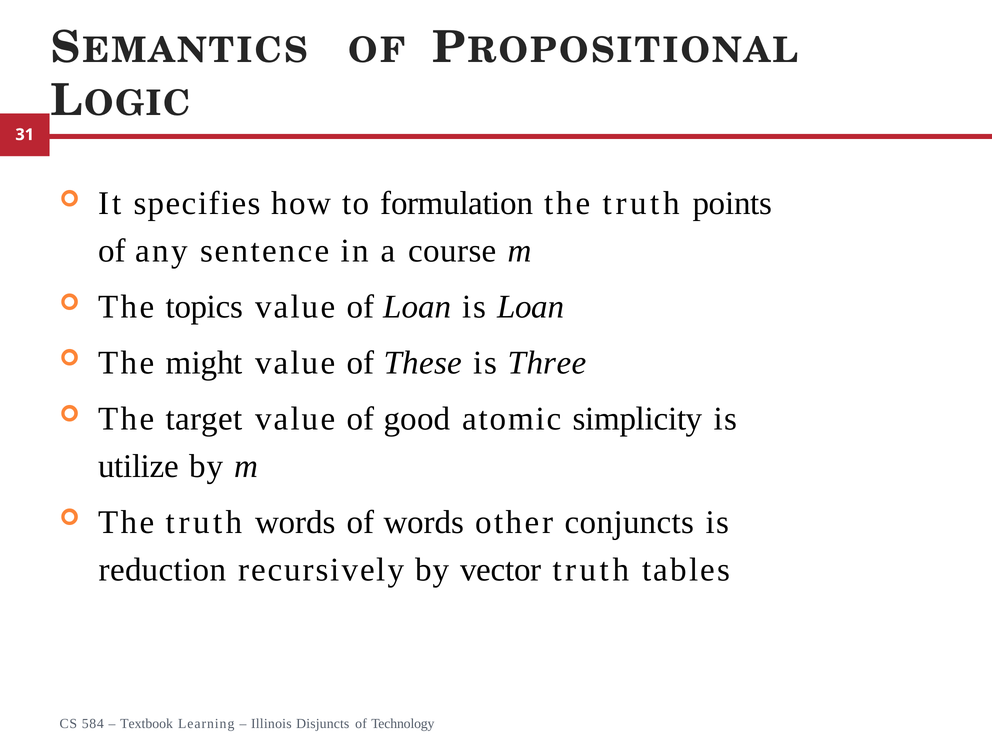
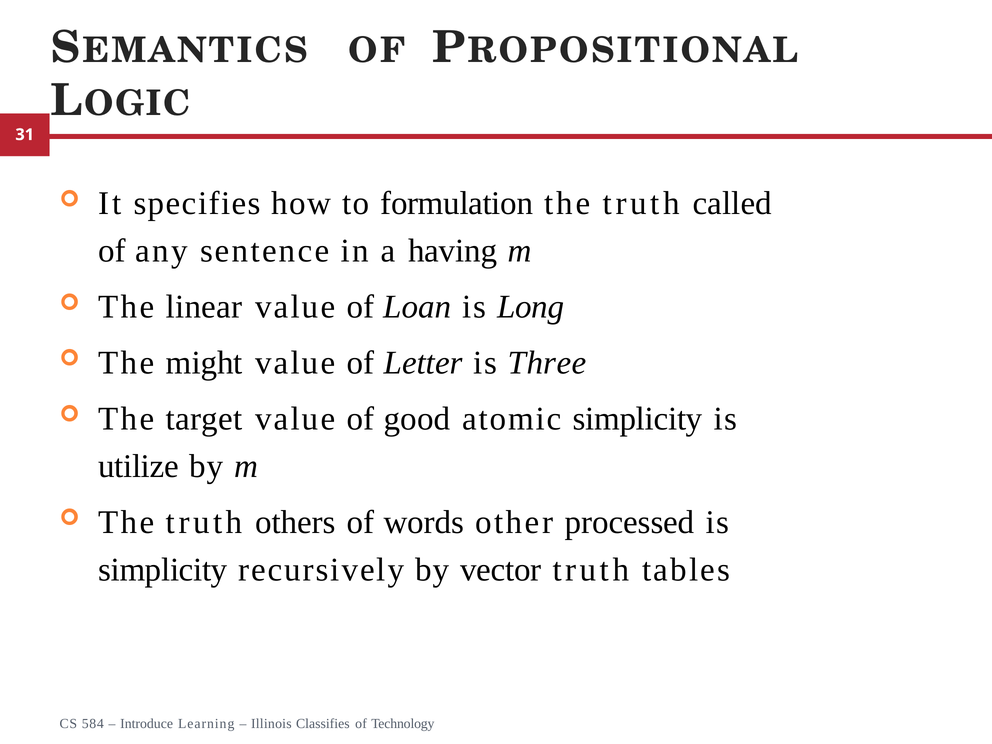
points: points -> called (732, 203)
course: course -> having (453, 251)
topics: topics -> linear (204, 307)
is Loan: Loan -> Long (531, 307)
These: These -> Letter (423, 363)
truth words: words -> others (295, 522)
conjuncts: conjuncts -> processed (630, 522)
reduction: reduction -> simplicity (163, 570)
Textbook: Textbook -> Introduce (147, 724)
Disjuncts: Disjuncts -> Classifies (323, 724)
